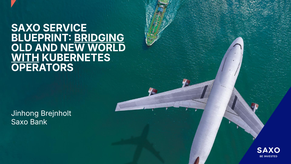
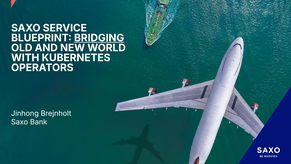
WITH underline: present -> none (25, 58)
